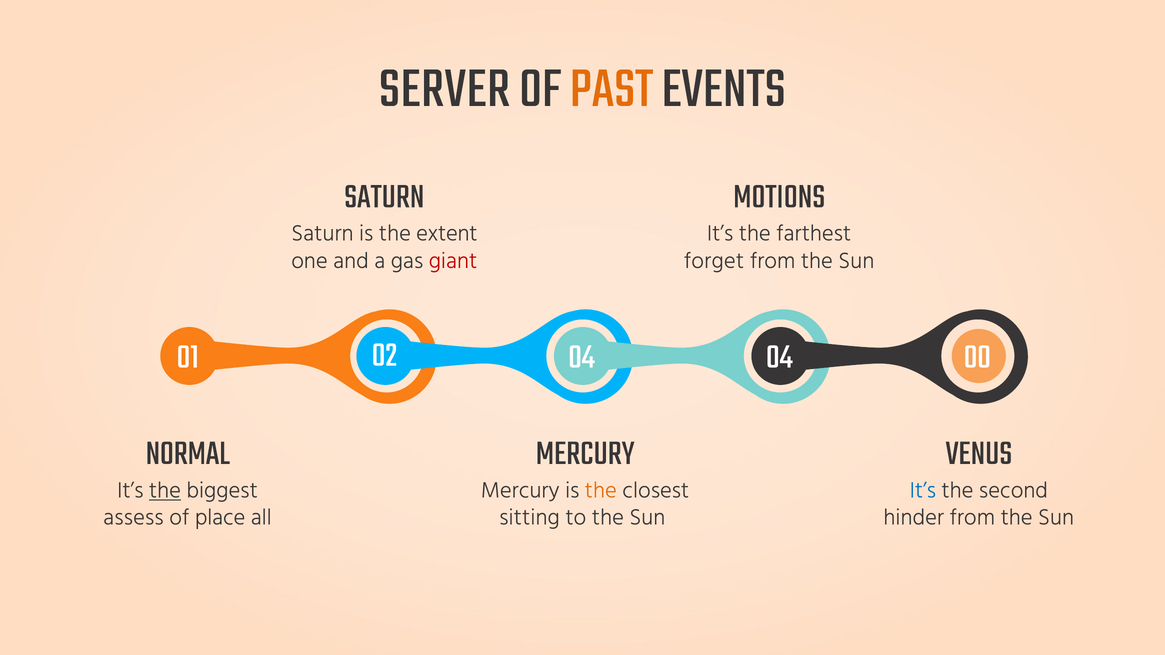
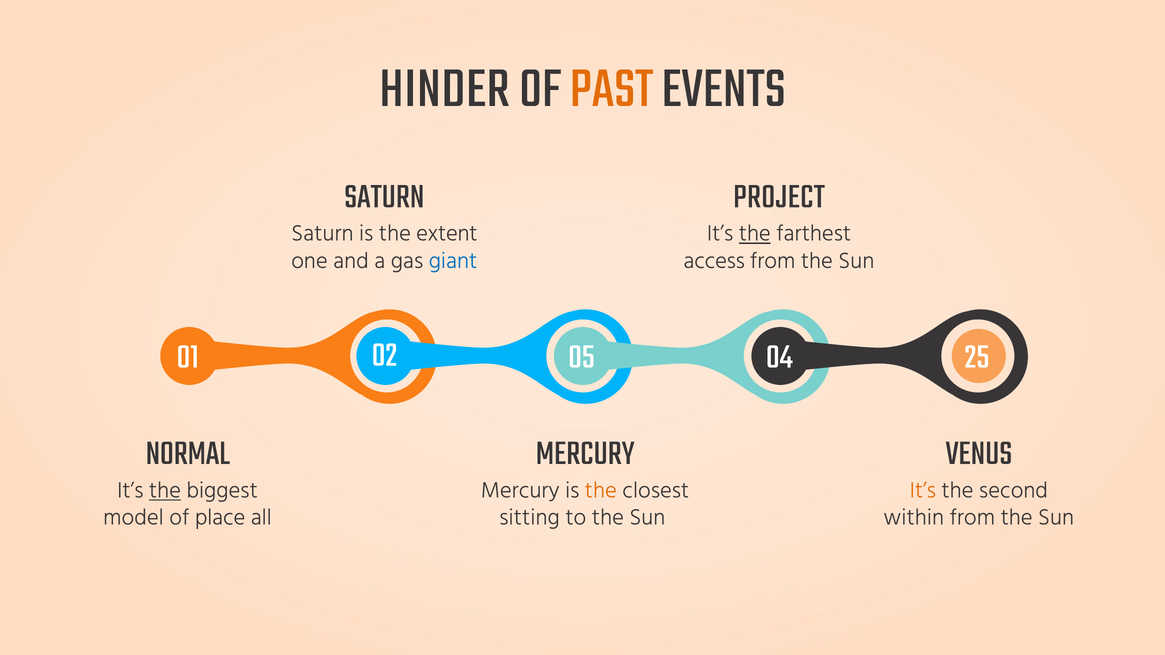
SERVER: SERVER -> HINDER (444, 87)
MOTIONS: MOTIONS -> PROJECT (779, 196)
the underline: none -> present (755, 234)
giant colour: red -> blue (453, 261)
forget: forget -> access (714, 261)
01 04: 04 -> 05 (581, 356)
00: 00 -> 25 (977, 356)
It’s colour: blue -> orange (923, 490)
assess: assess -> model (133, 518)
hinder: hinder -> within (914, 518)
